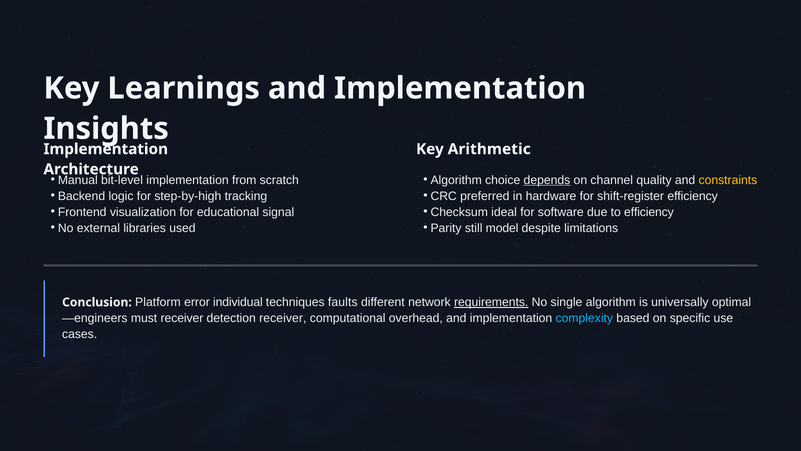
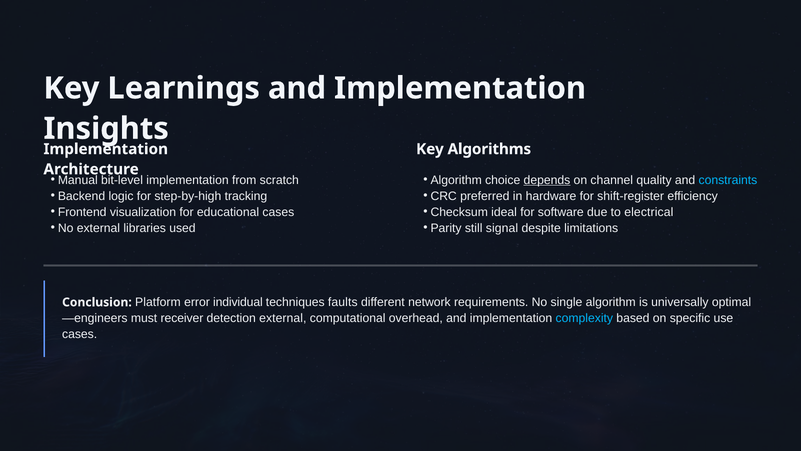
Arithmetic: Arithmetic -> Algorithms (489, 149)
constraints colour: yellow -> light blue (728, 180)
educational signal: signal -> cases (278, 212)
to efficiency: efficiency -> electrical (649, 212)
model: model -> signal (502, 228)
requirements underline: present -> none (491, 302)
detection receiver: receiver -> external (283, 318)
